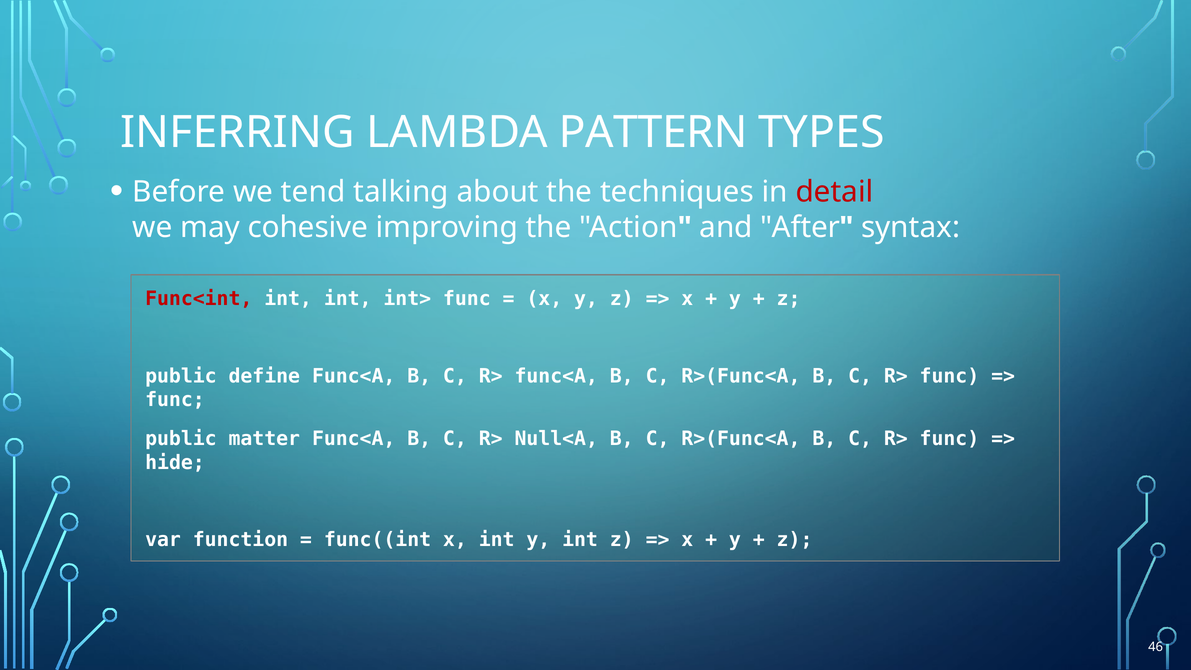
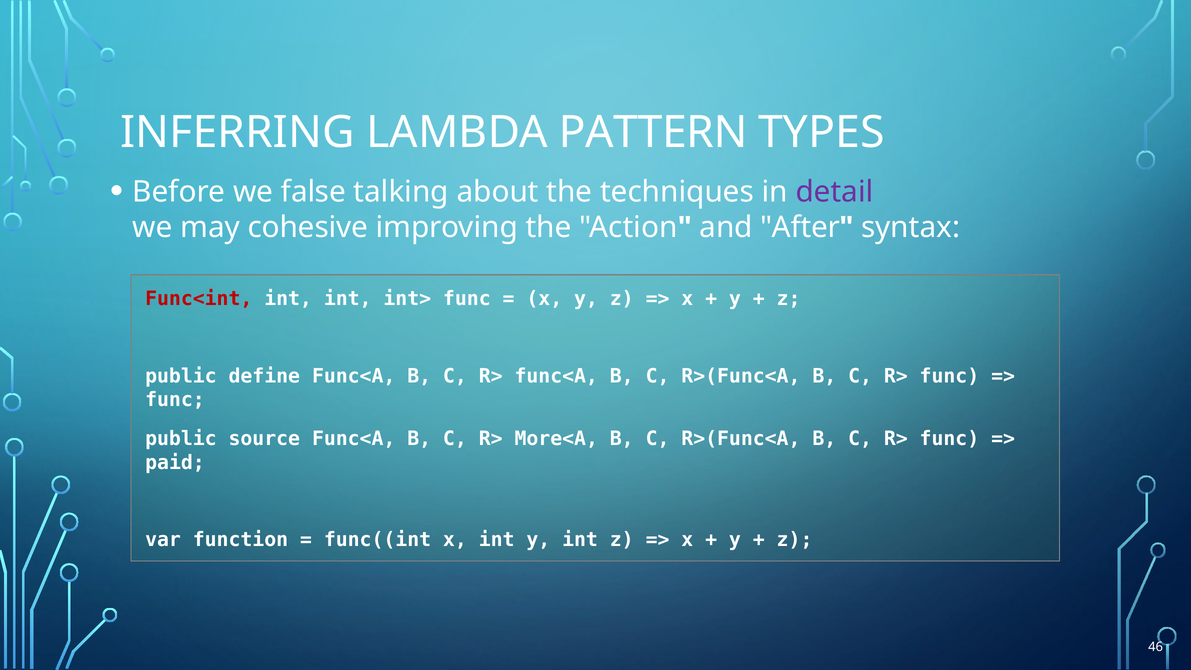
tend: tend -> false (313, 192)
detail colour: red -> purple (835, 192)
matter: matter -> source (264, 439)
Null<A: Null<A -> More<A (556, 439)
hide: hide -> paid (175, 462)
